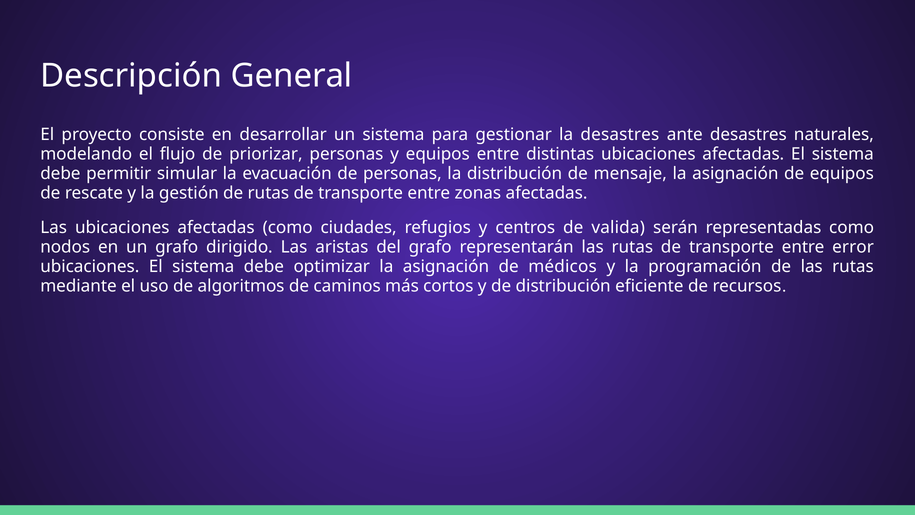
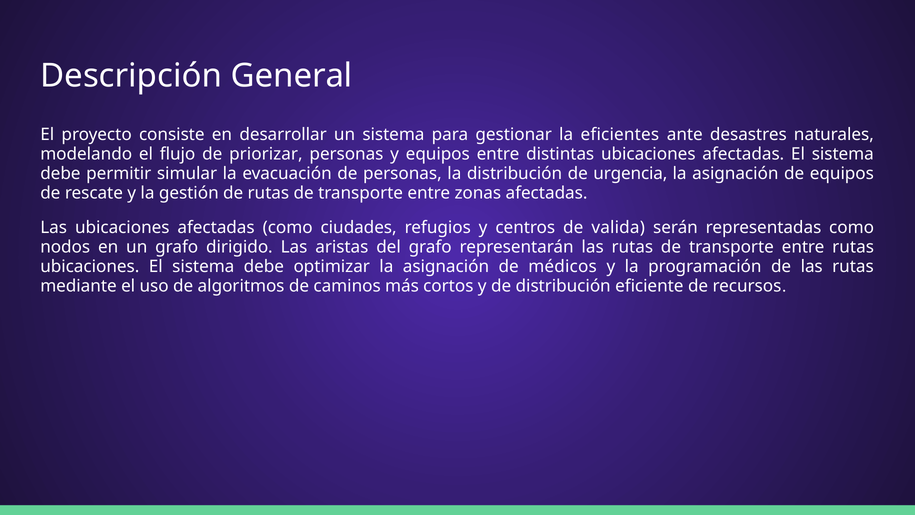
la desastres: desastres -> eficientes (620, 134)
mensaje: mensaje -> urgencia (630, 173)
entre error: error -> rutas (853, 247)
